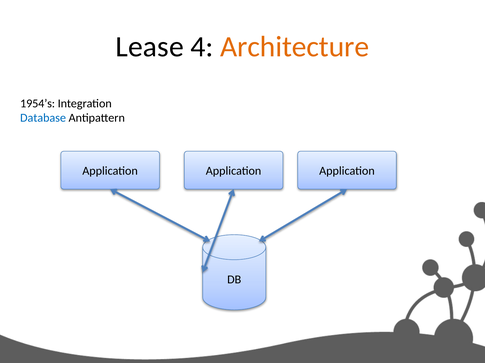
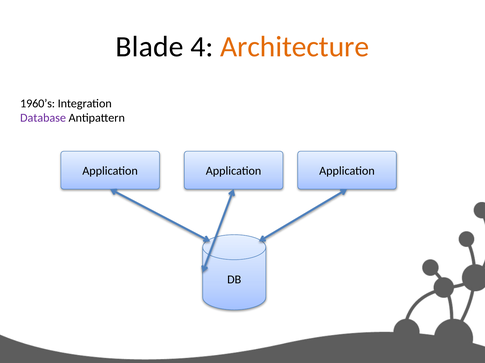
Lease: Lease -> Blade (150, 47)
1954’s: 1954’s -> 1960’s (38, 104)
Database colour: blue -> purple (43, 118)
